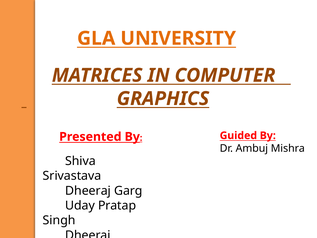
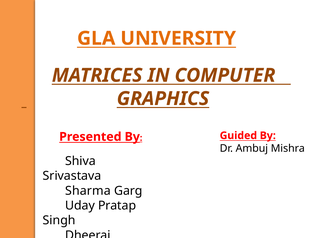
Dheeraj: Dheeraj -> Sharma (88, 191)
